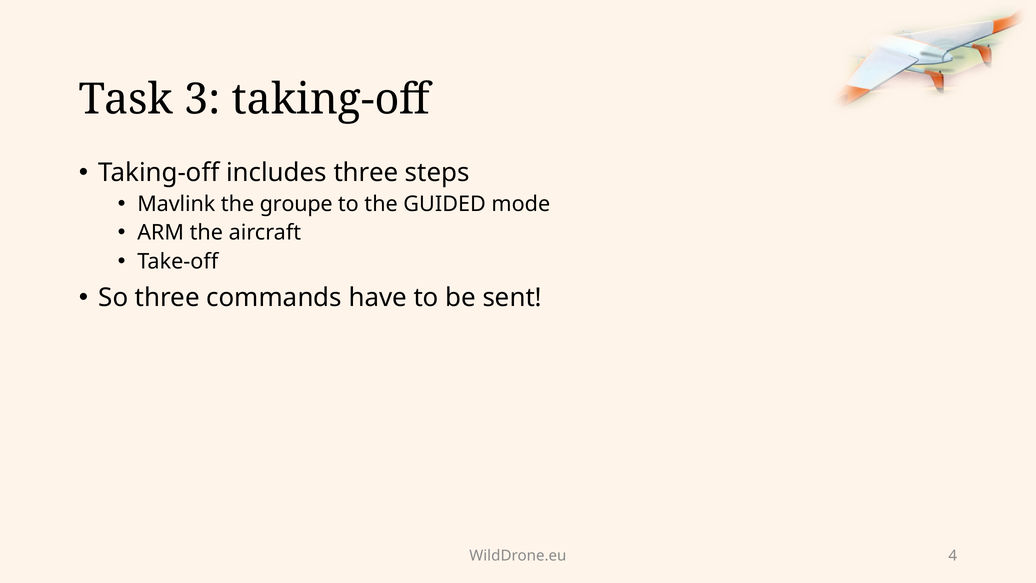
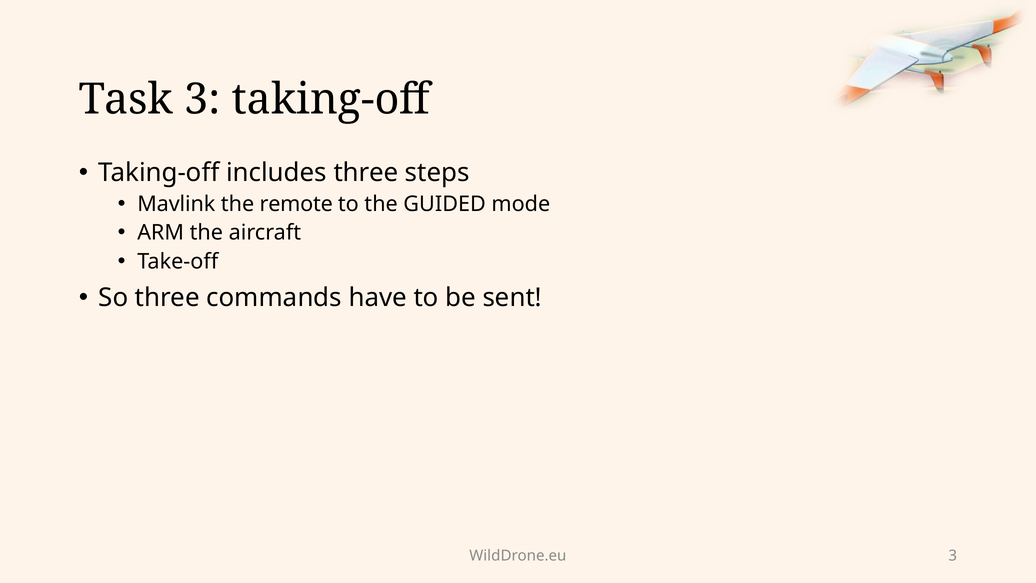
groupe: groupe -> remote (296, 204)
WildDrone.eu 4: 4 -> 3 (953, 555)
